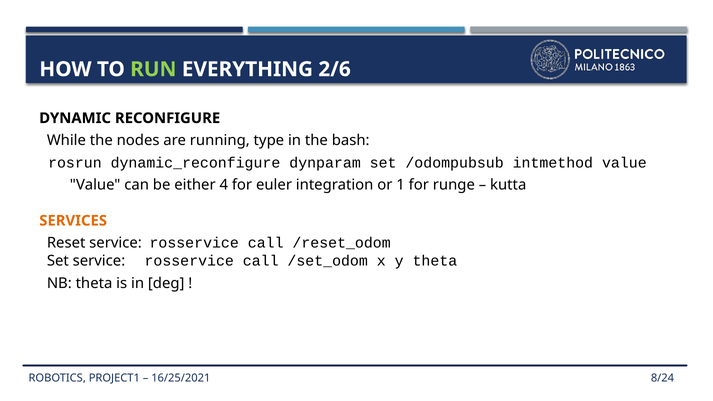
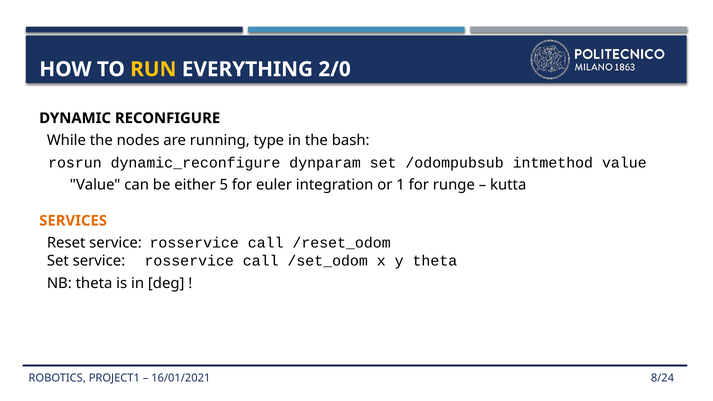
RUN colour: light green -> yellow (153, 69)
2/6: 2/6 -> 2/0 (335, 69)
4: 4 -> 5 (224, 185)
16/25/2021: 16/25/2021 -> 16/01/2021 (181, 378)
